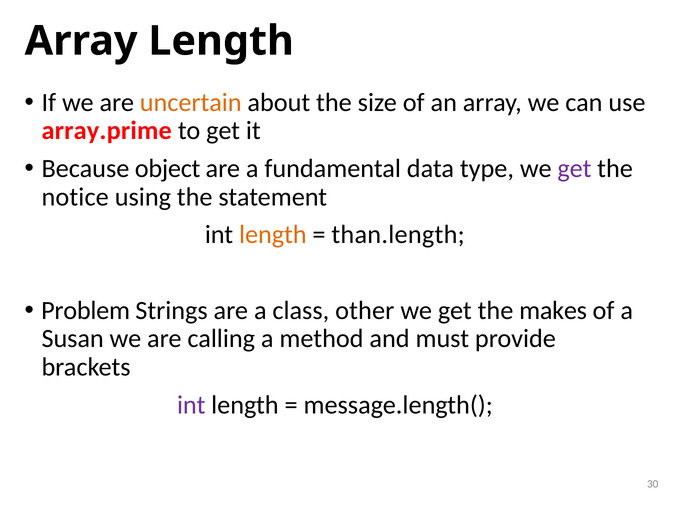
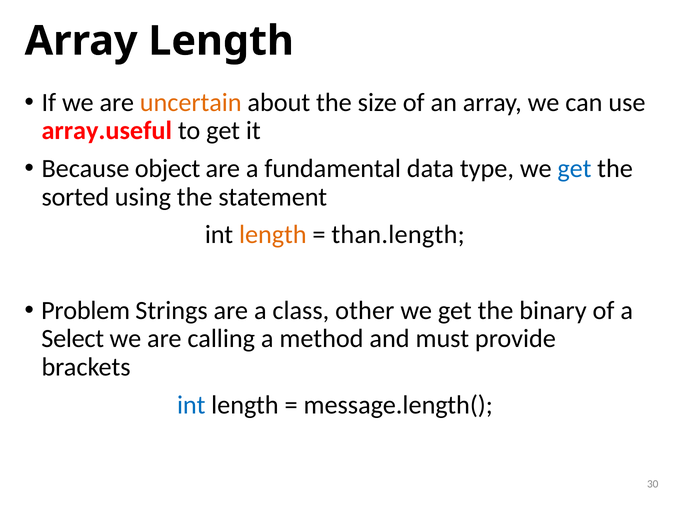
array.prime: array.prime -> array.useful (107, 131)
get colour: purple -> blue (574, 169)
notice: notice -> sorted (75, 197)
makes: makes -> binary (553, 310)
Susan: Susan -> Select (73, 339)
int colour: purple -> blue (191, 405)
